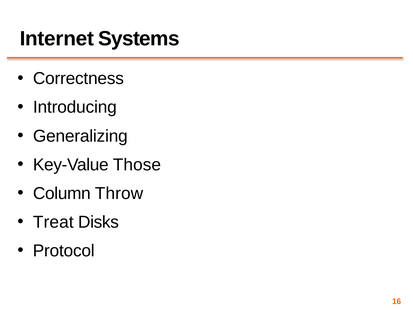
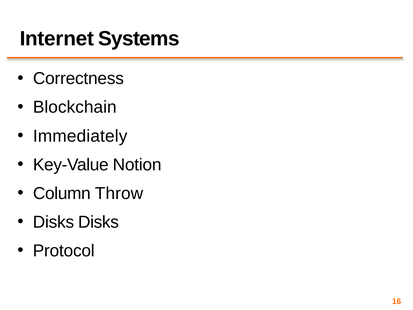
Introducing: Introducing -> Blockchain (75, 107)
Generalizing: Generalizing -> Immediately (80, 136)
Those: Those -> Notion (137, 165)
Treat: Treat -> Disks (53, 222)
